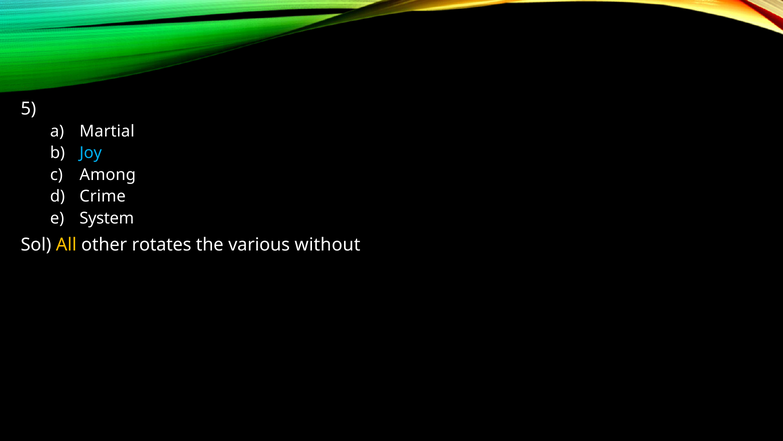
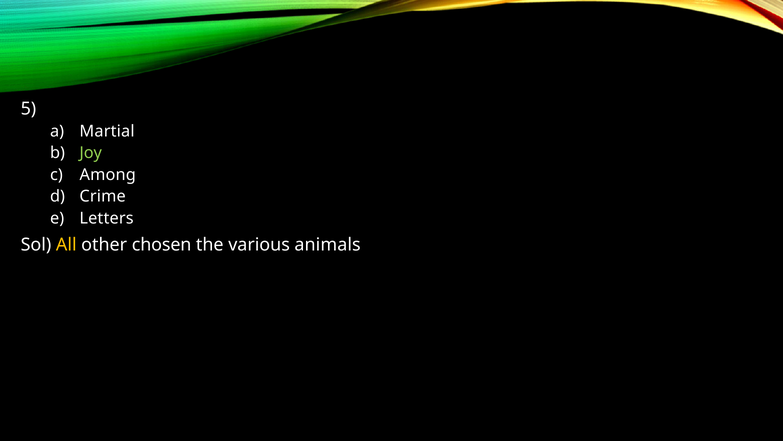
Joy colour: light blue -> light green (91, 153)
System: System -> Letters (107, 218)
rotates: rotates -> chosen (162, 245)
without: without -> animals (328, 245)
